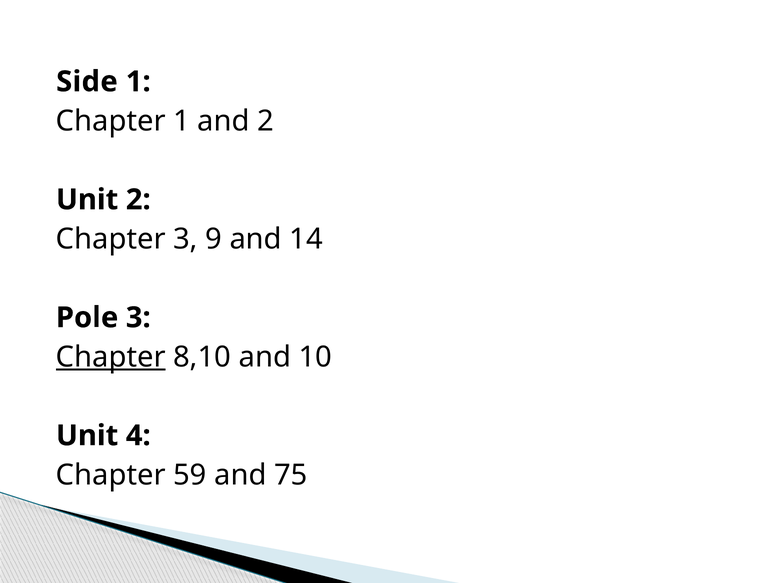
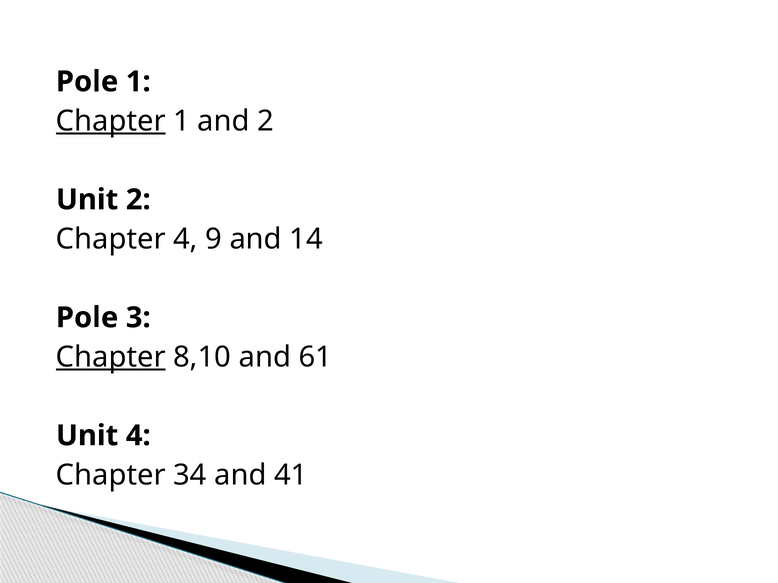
Side: Side -> Pole (87, 82)
Chapter underline: none -> present (111, 121)
Chapter 3: 3 -> 4 (186, 239)
10: 10 -> 61 (315, 357)
59: 59 -> 34 (190, 475)
75: 75 -> 41 (291, 475)
